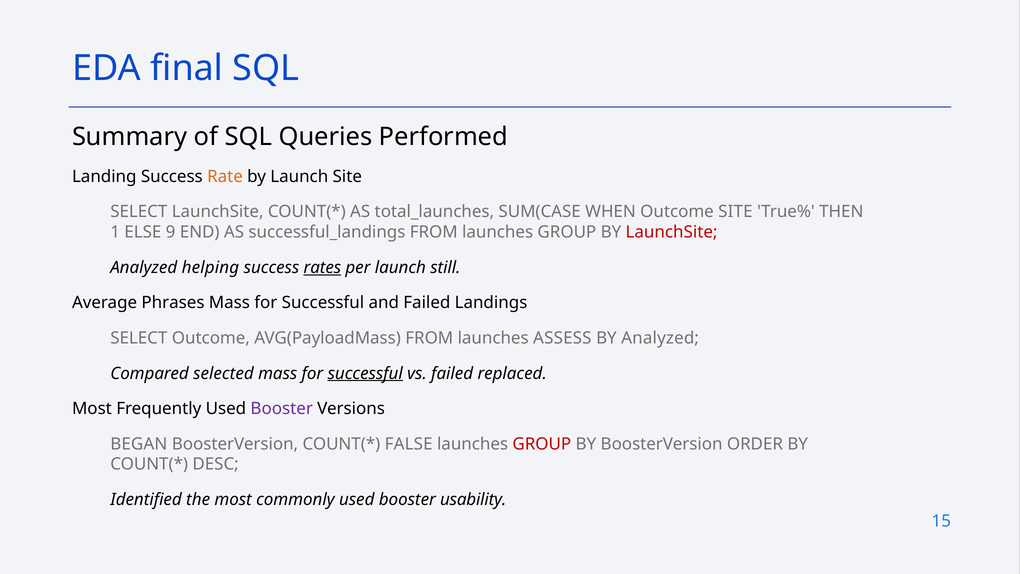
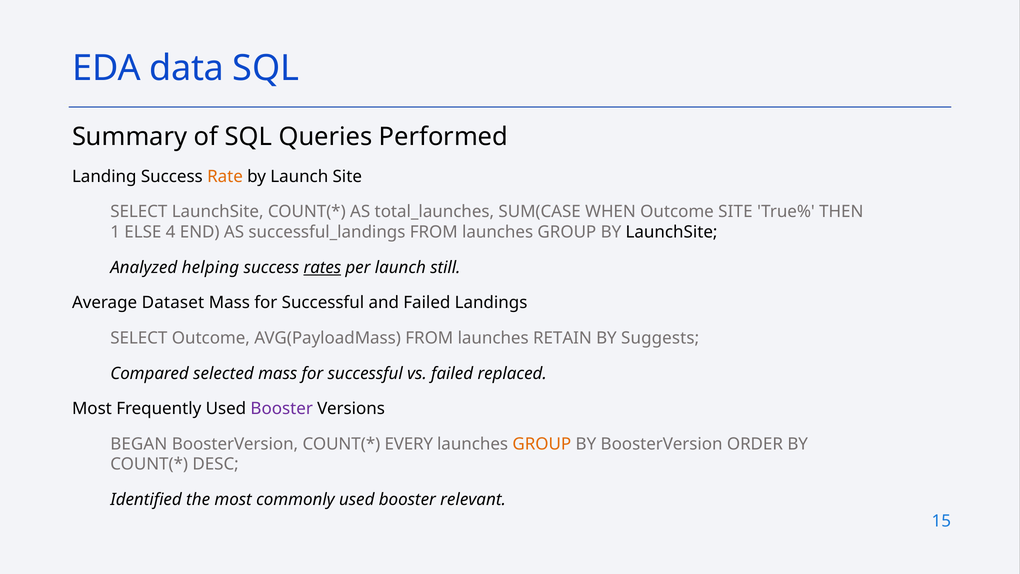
final: final -> data (187, 68)
9: 9 -> 4 (171, 232)
LaunchSite colour: red -> black (672, 232)
Phrases: Phrases -> Dataset (173, 303)
ASSESS: ASSESS -> RETAIN (562, 338)
BY Analyzed: Analyzed -> Suggests (660, 338)
successful underline: present -> none (365, 373)
FALSE: FALSE -> EVERY (409, 444)
GROUP colour: red -> orange (542, 444)
usability: usability -> relevant (473, 499)
